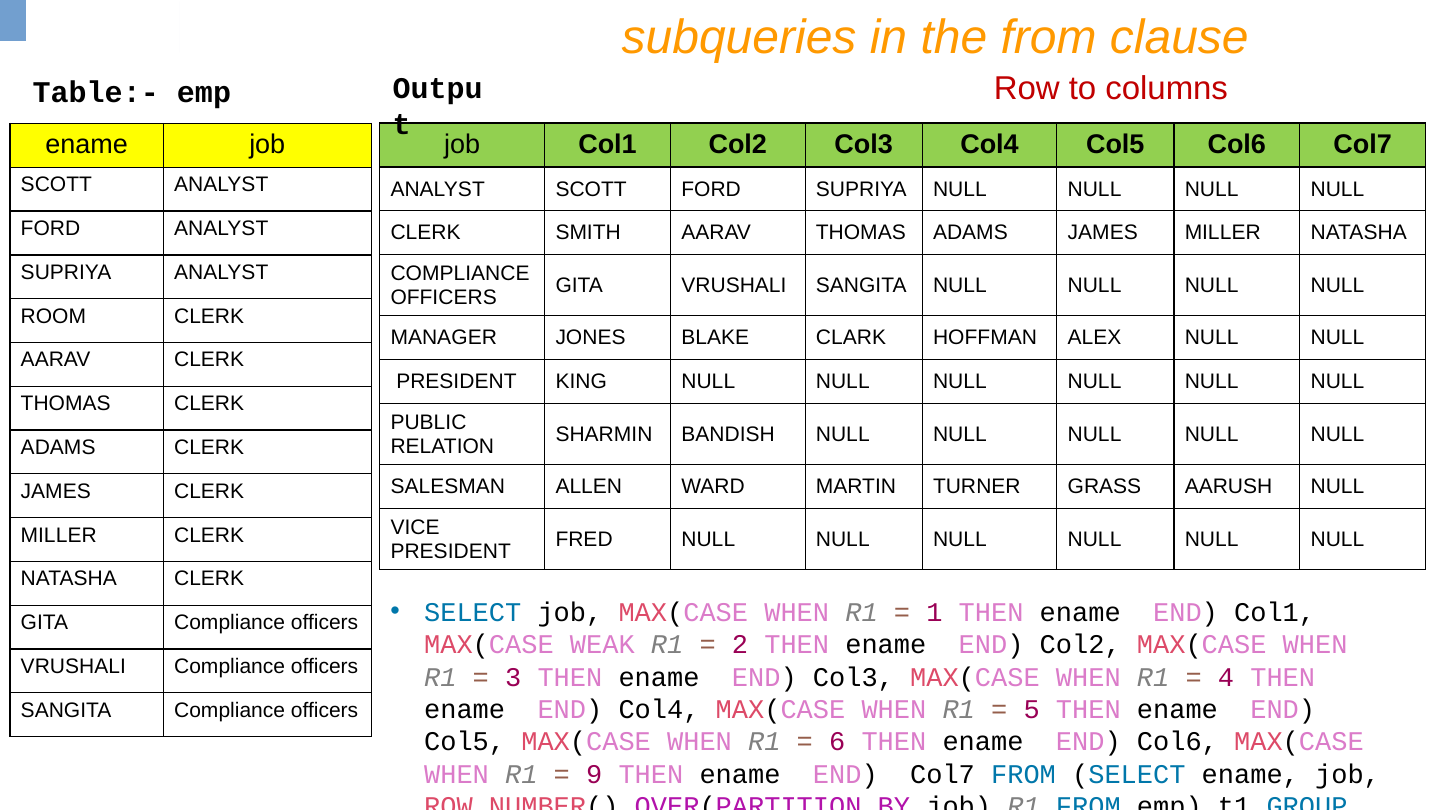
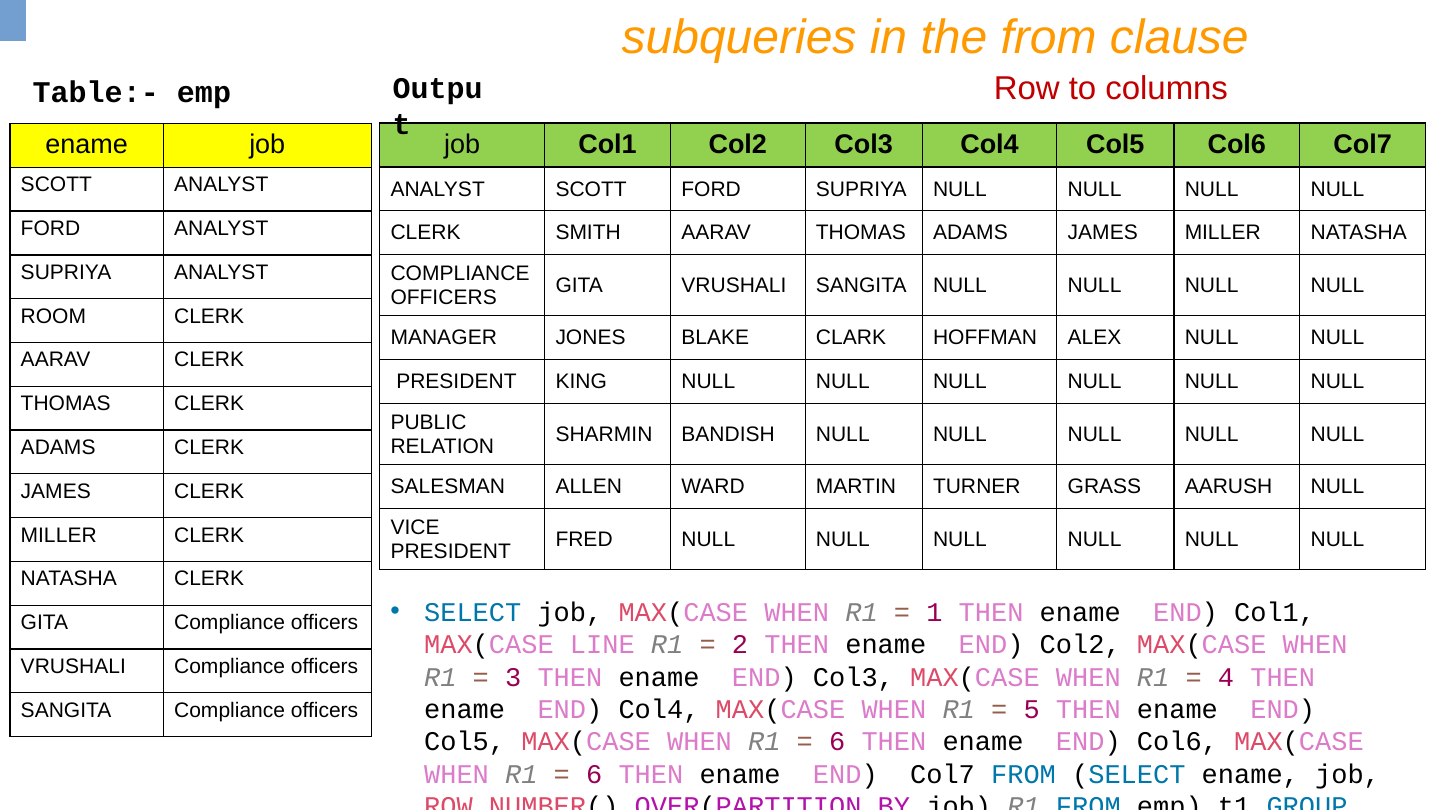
WEAK: WEAK -> LINE (602, 645)
9: 9 -> 6 (594, 774)
